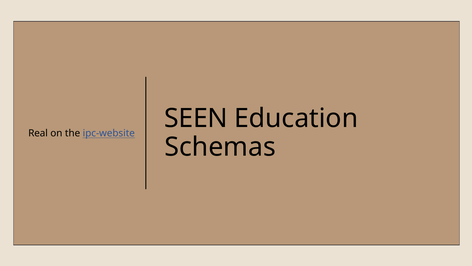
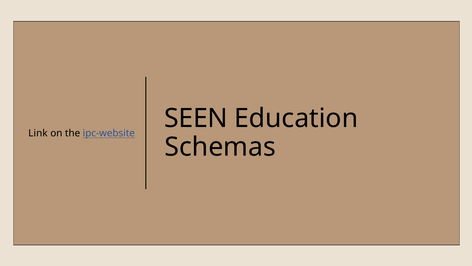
Real: Real -> Link (38, 133)
